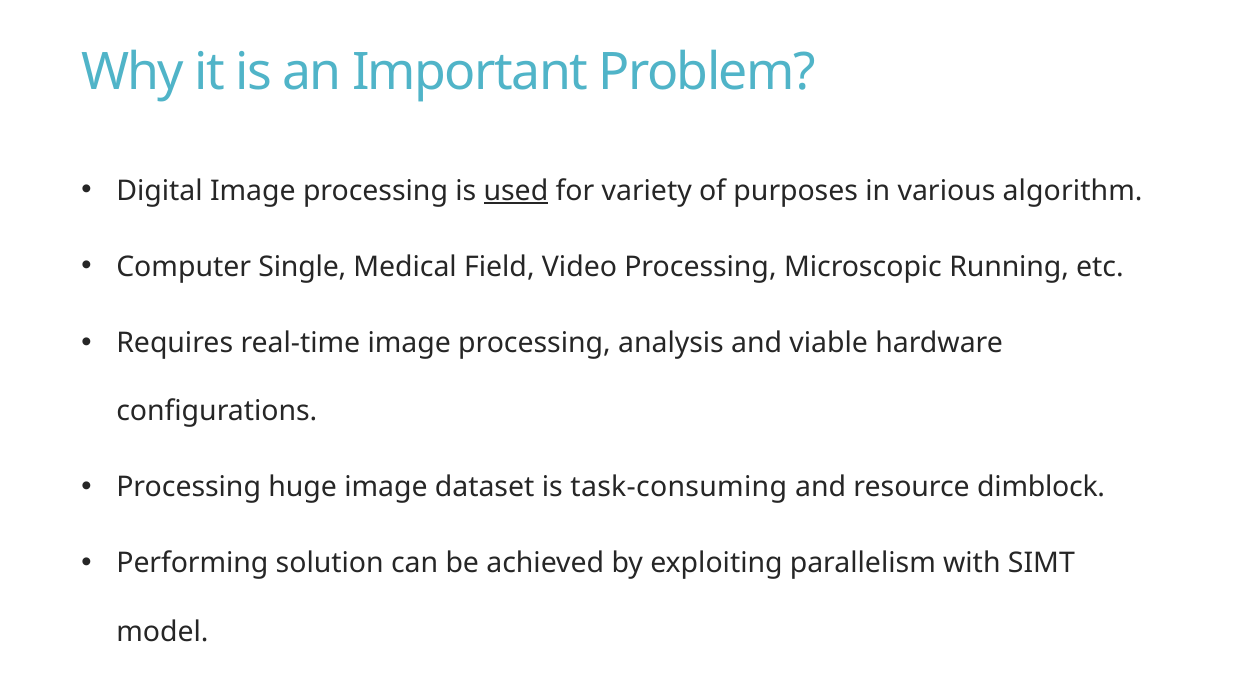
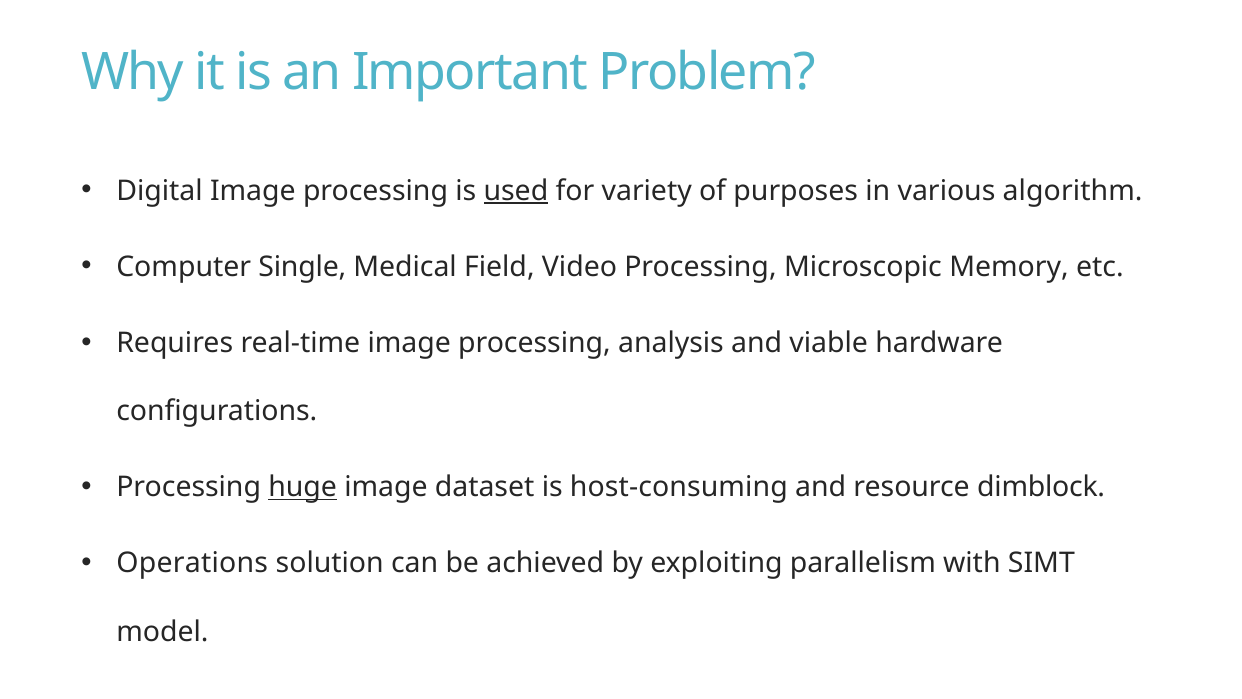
Running: Running -> Memory (1009, 267)
huge underline: none -> present (303, 487)
task-consuming: task-consuming -> host-consuming (679, 487)
Performing: Performing -> Operations (192, 563)
